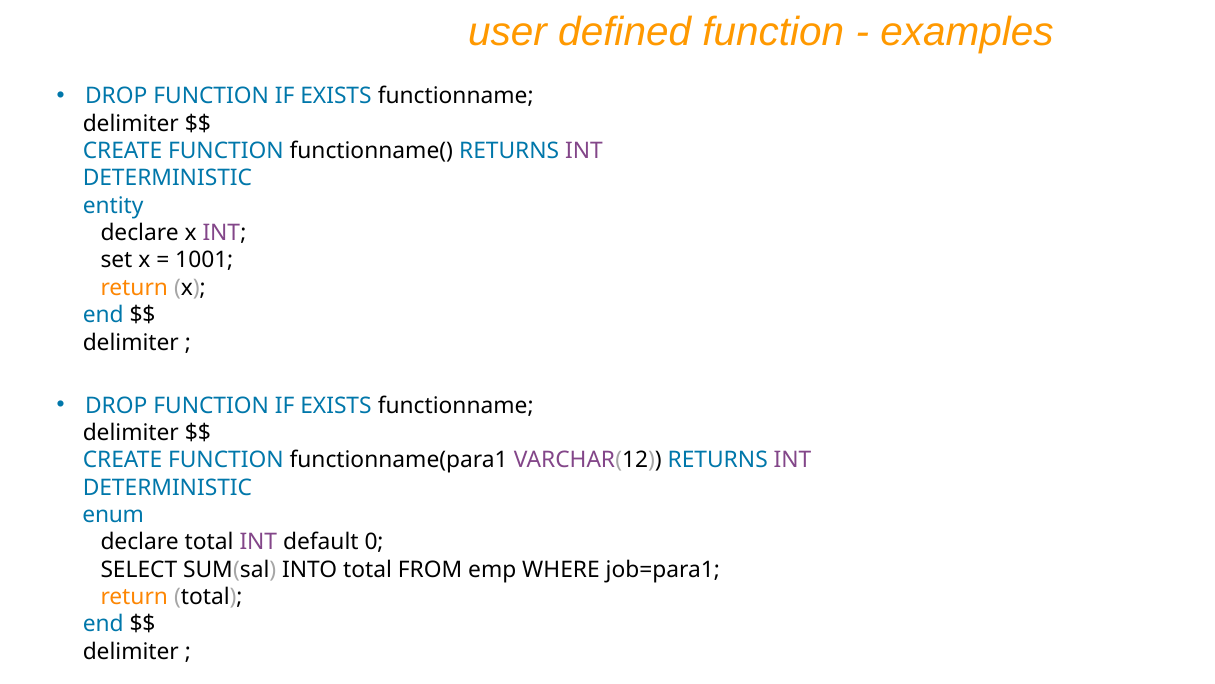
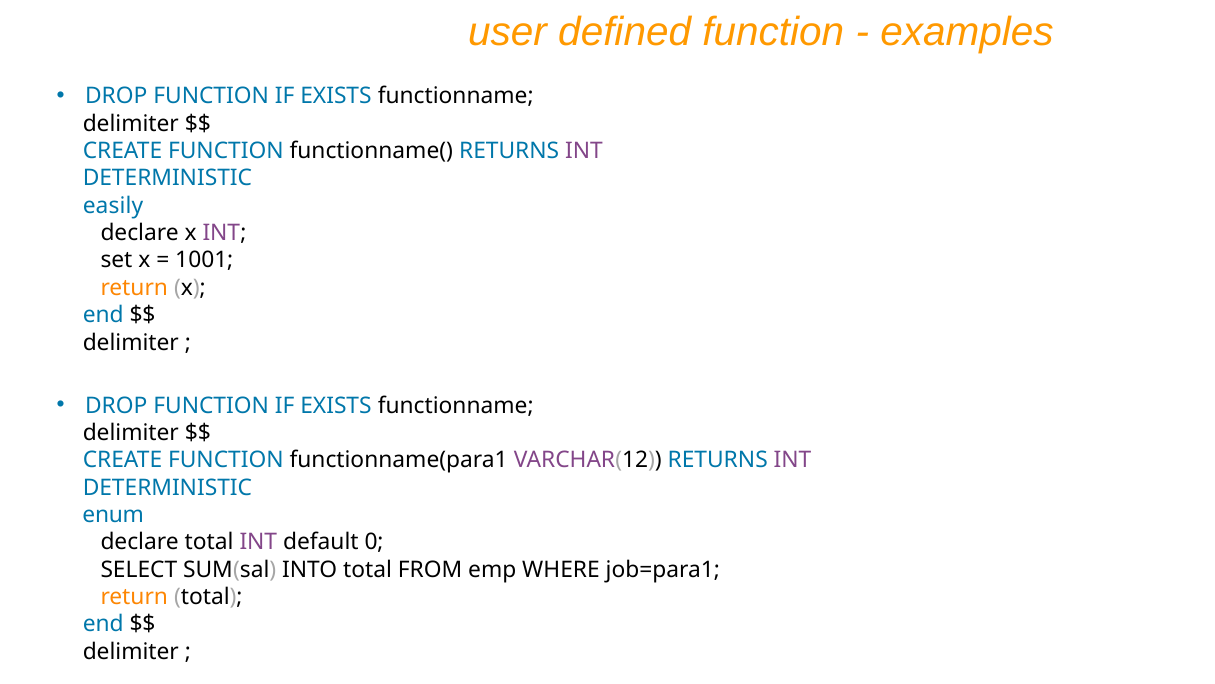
entity: entity -> easily (113, 206)
